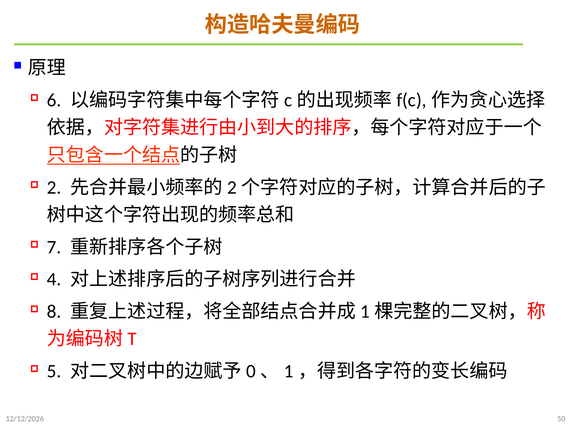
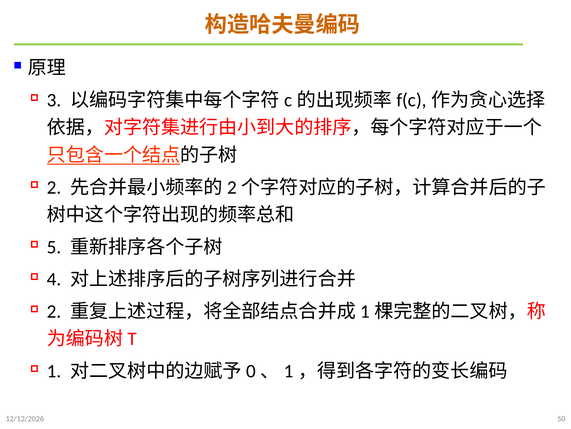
6: 6 -> 3 (54, 100)
7: 7 -> 5 (54, 247)
8: 8 -> 2 (54, 311)
5: 5 -> 1 (54, 371)
